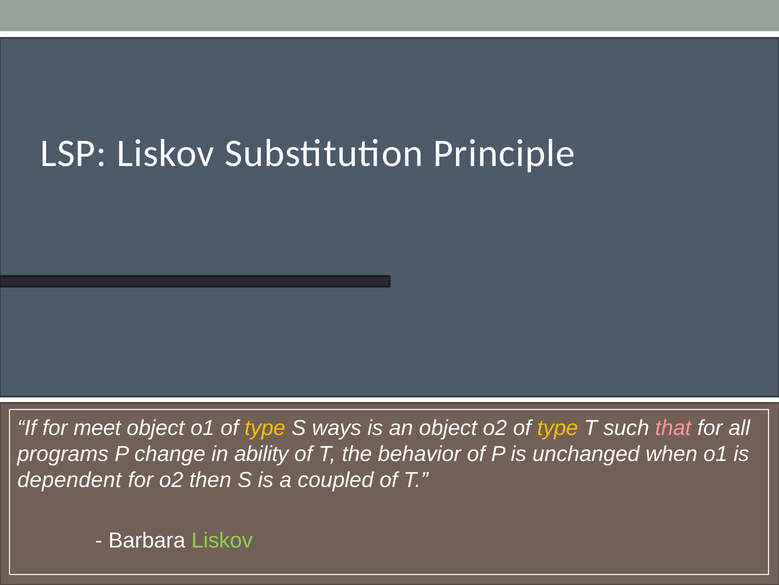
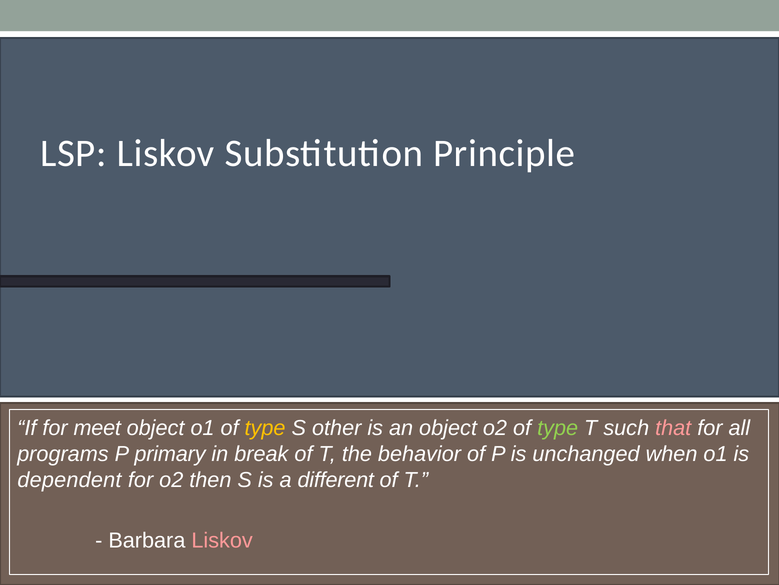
ways: ways -> other (337, 427)
type colour: yellow -> light green (558, 427)
change: change -> primary (170, 453)
ability: ability -> break (261, 453)
coupled: coupled -> different (336, 479)
Liskov colour: light green -> pink (222, 540)
